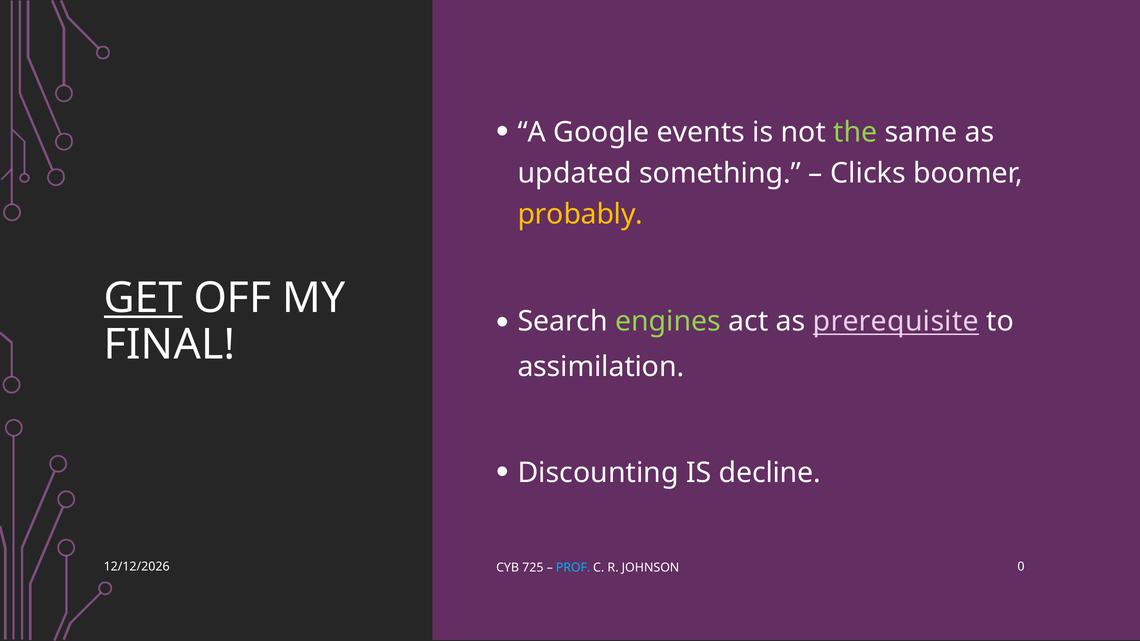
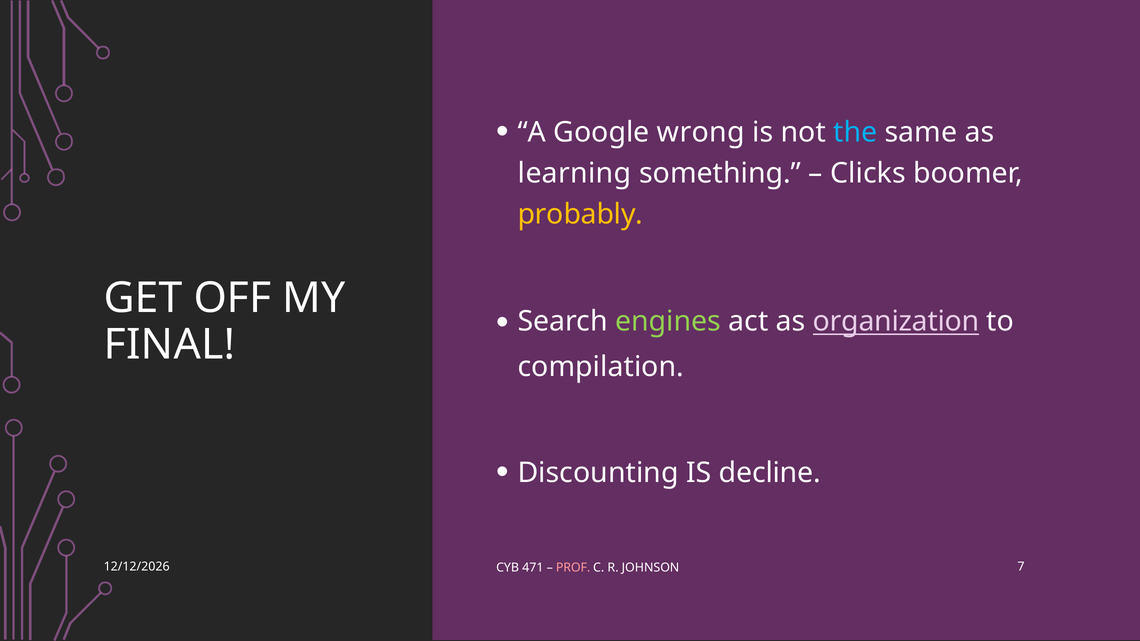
events: events -> wrong (701, 132)
the colour: light green -> light blue (855, 132)
updated: updated -> learning (575, 174)
GET underline: present -> none (143, 298)
prerequisite: prerequisite -> organization (896, 321)
assimilation: assimilation -> compilation (601, 367)
725: 725 -> 471 (533, 568)
PROF colour: light blue -> pink (573, 568)
0: 0 -> 7 (1021, 567)
